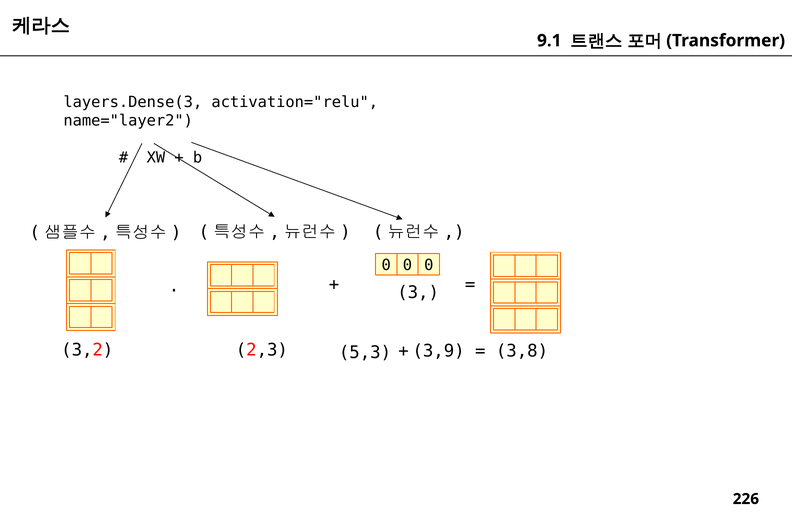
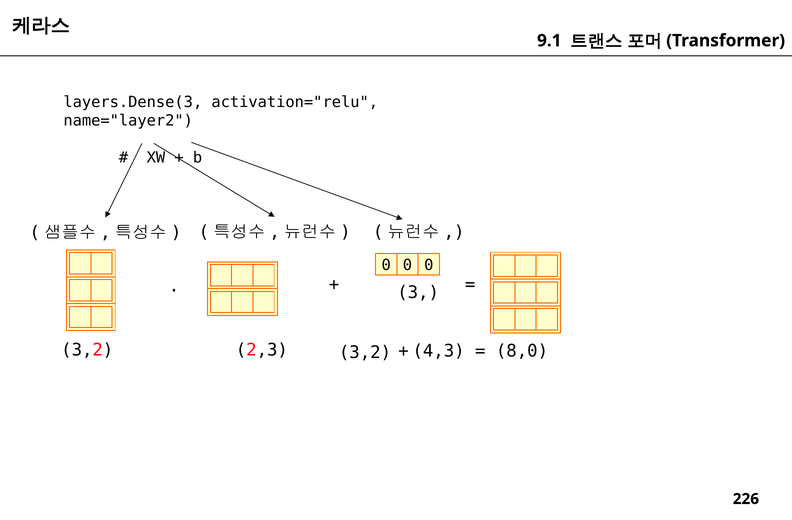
3,9: 3,9 -> 4,3 (439, 351)
3,8: 3,8 -> 8,0 (522, 351)
5,3: 5,3 -> 3,2 (365, 352)
